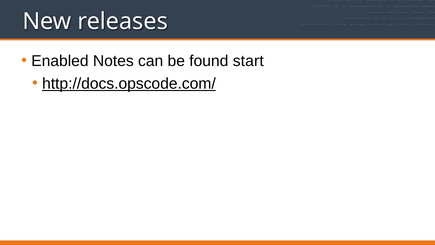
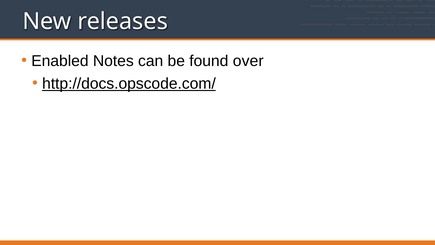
start: start -> over (248, 61)
